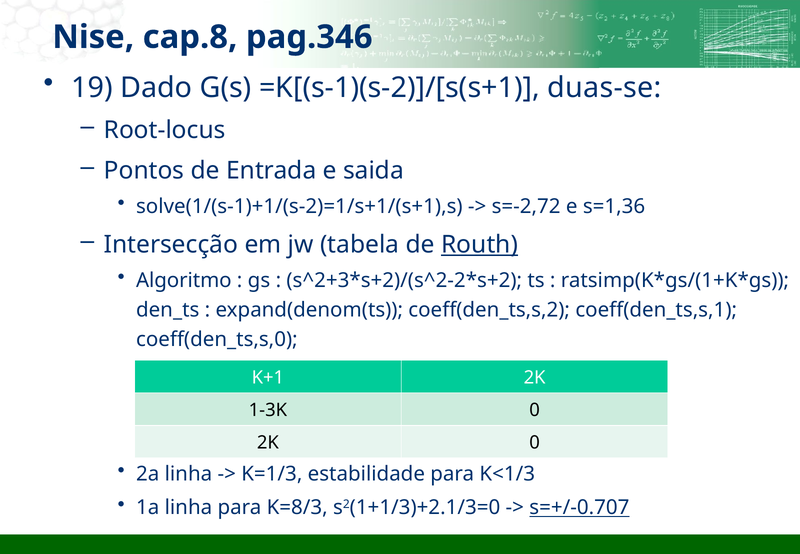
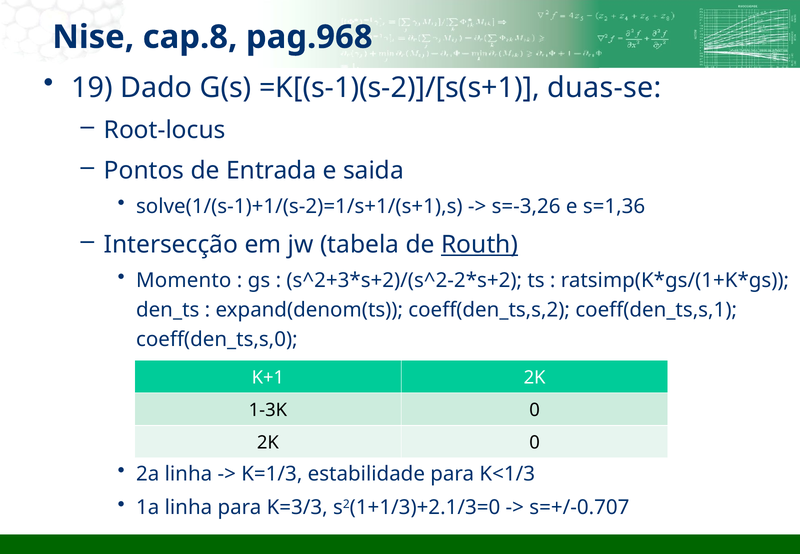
pag.346: pag.346 -> pag.968 (309, 37)
s=-2,72: s=-2,72 -> s=-3,26 (526, 206)
Algoritmo: Algoritmo -> Momento (184, 280)
K=8/3: K=8/3 -> K=3/3 (297, 507)
s=+/-0.707 underline: present -> none (579, 507)
